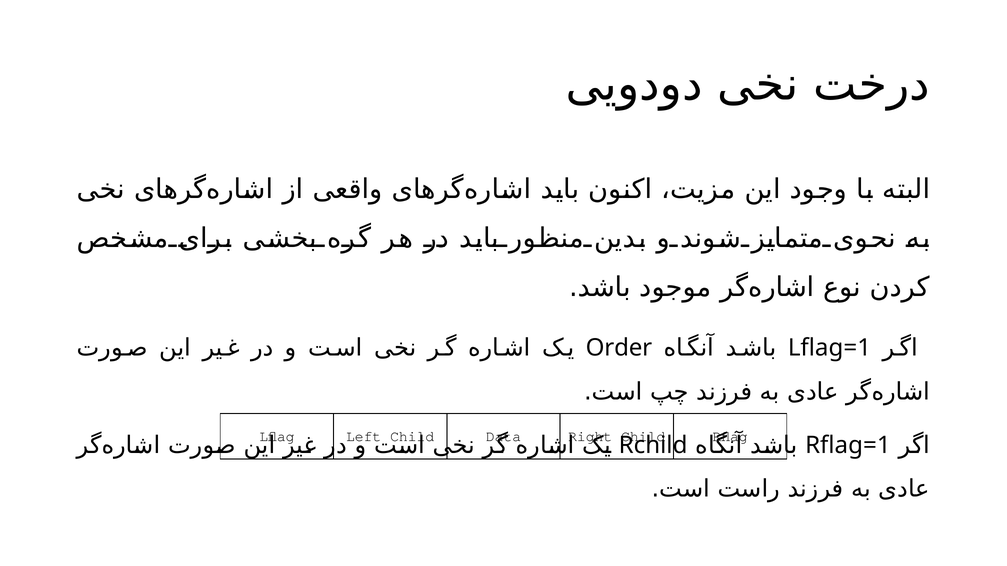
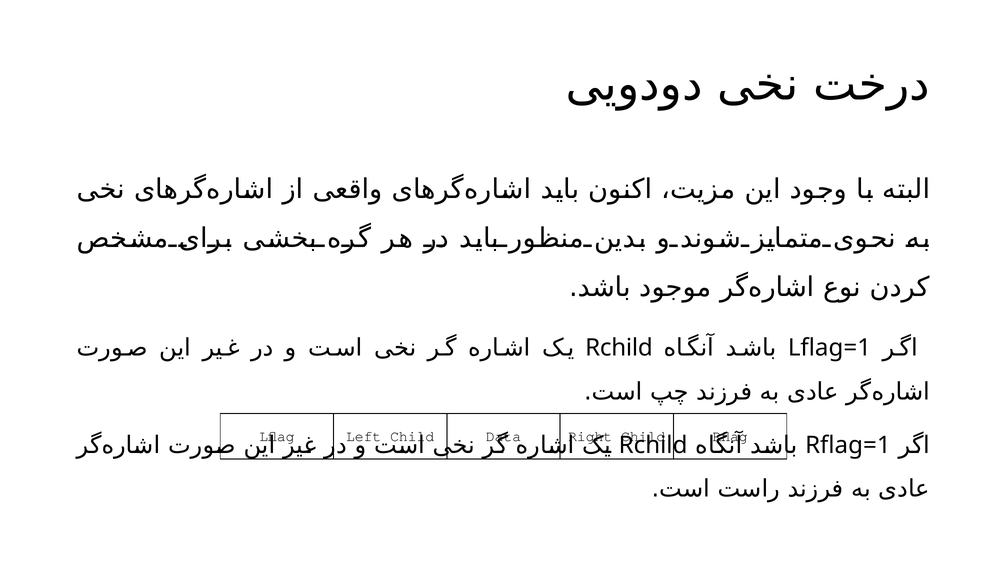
Order: Order -> Rchild (619, 348)
